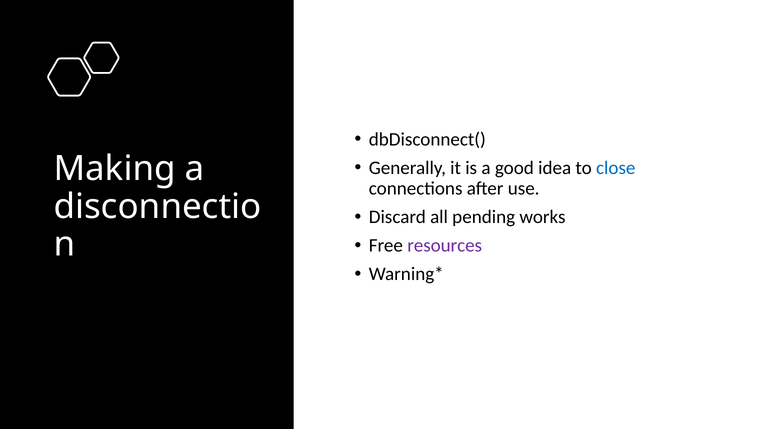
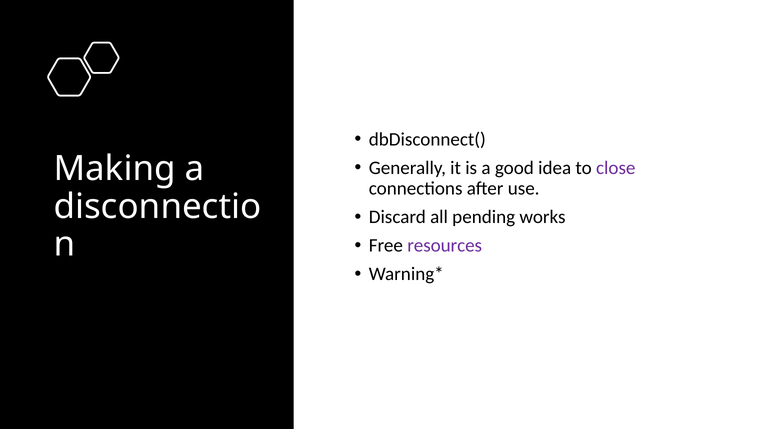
close colour: blue -> purple (616, 168)
